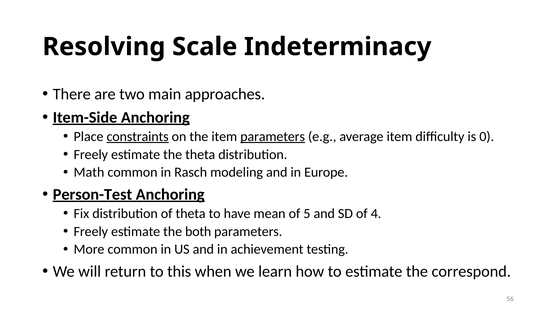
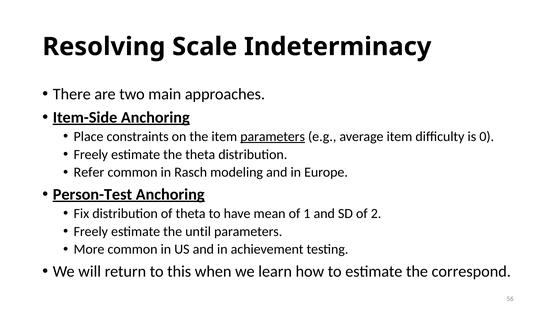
constraints underline: present -> none (138, 136)
Math: Math -> Refer (89, 172)
5: 5 -> 1 (307, 213)
4: 4 -> 2 (376, 213)
both: both -> until (198, 231)
